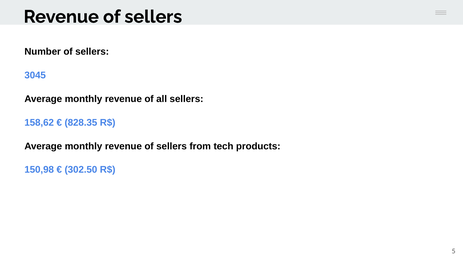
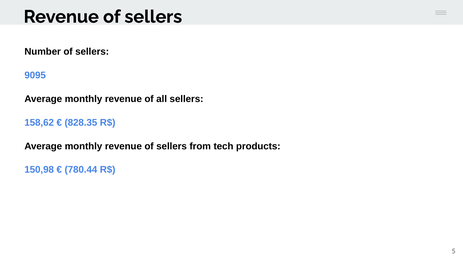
3045: 3045 -> 9095 (35, 75)
302.50: 302.50 -> 780.44 (81, 169)
